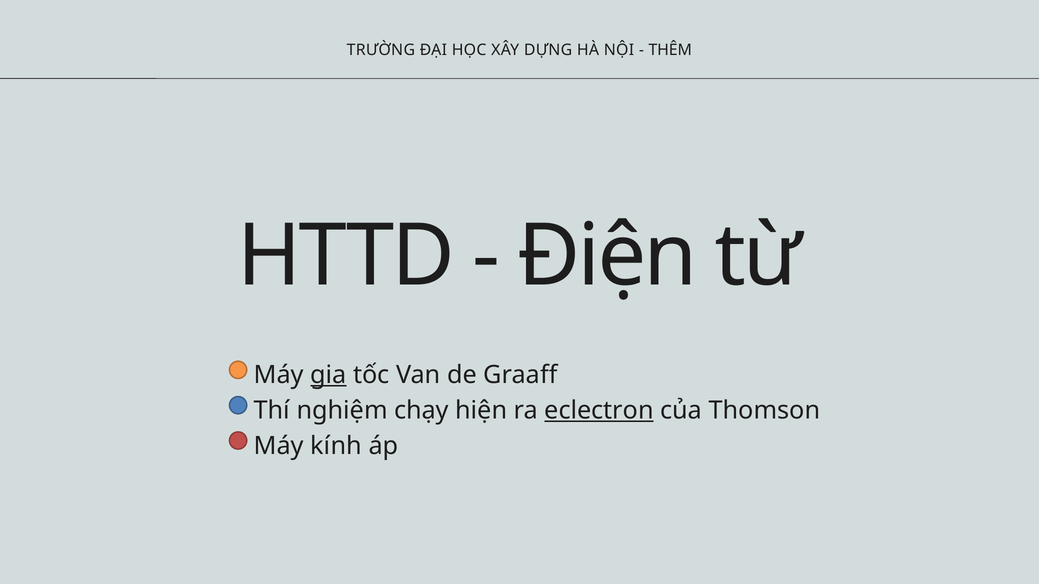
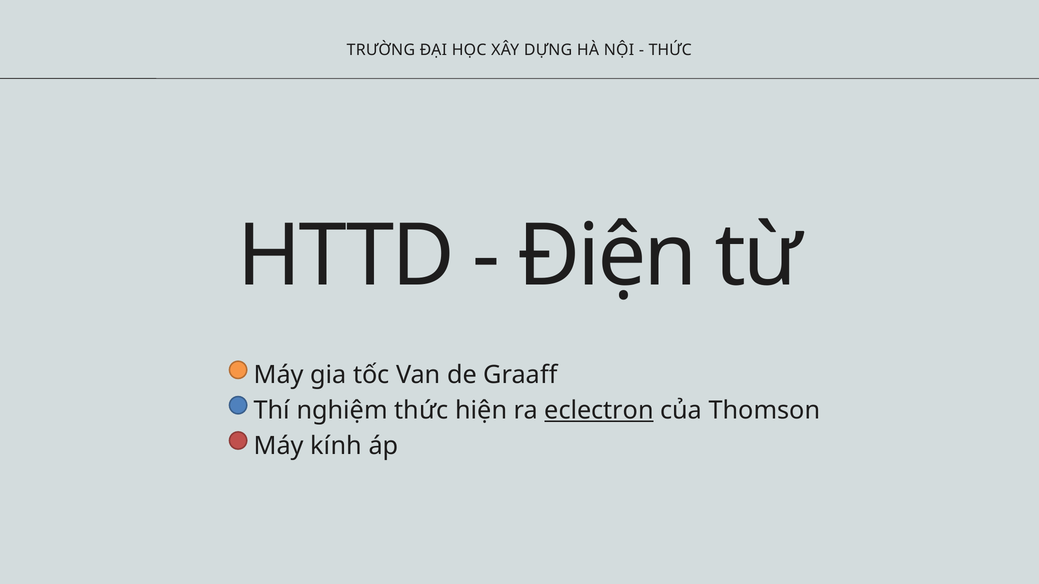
THÊM: THÊM -> THỨC (670, 50)
gia underline: present -> none (328, 375)
nghiệm chạy: chạy -> thức (421, 411)
